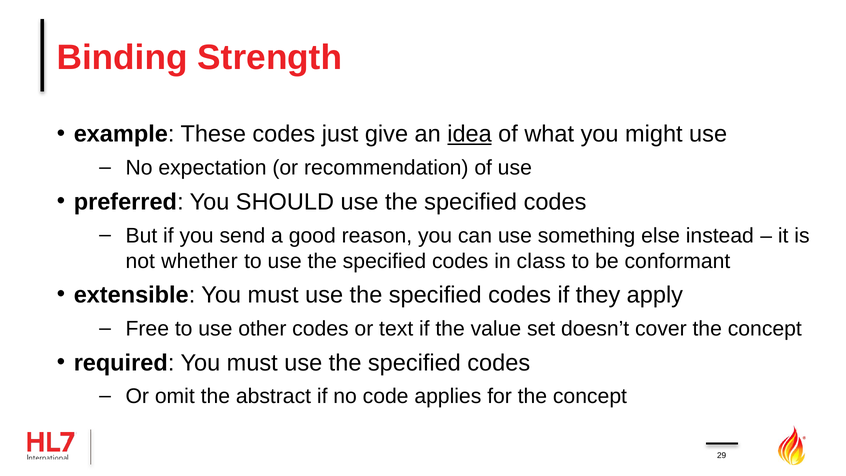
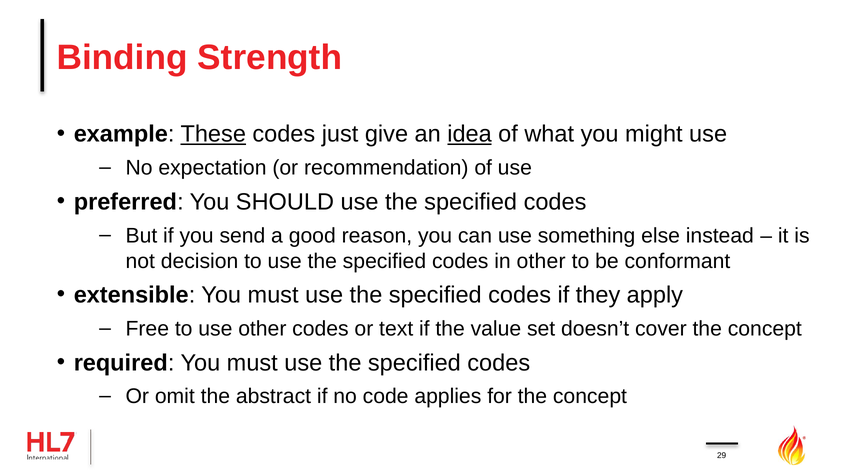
These underline: none -> present (213, 134)
whether: whether -> decision (200, 261)
in class: class -> other (541, 261)
